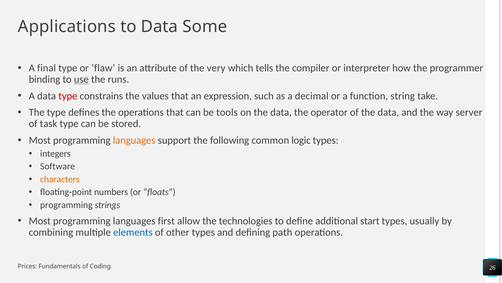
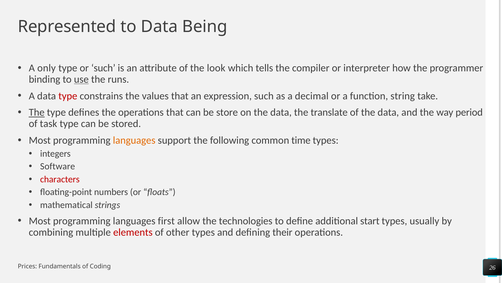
Applications: Applications -> Represented (67, 27)
Some: Some -> Being (205, 27)
final: final -> only (47, 68)
or flaw: flaw -> such (103, 68)
very: very -> look (216, 68)
The underline: none -> present (37, 112)
tools: tools -> store (227, 112)
operator: operator -> translate (329, 112)
server: server -> period (469, 112)
logic: logic -> time (301, 140)
characters colour: orange -> red (60, 179)
programming: programming -> mathematical (66, 204)
elements colour: blue -> red (133, 232)
path: path -> their (282, 232)
